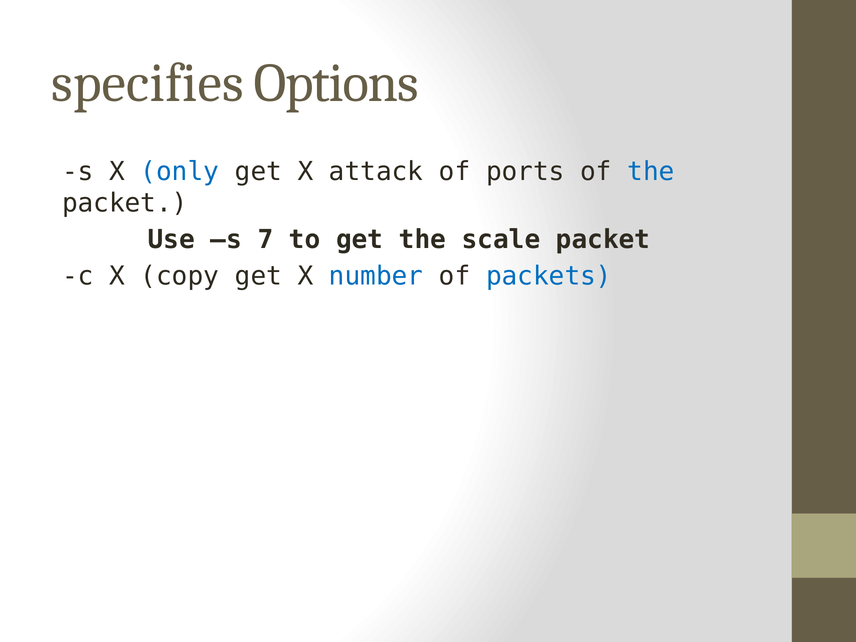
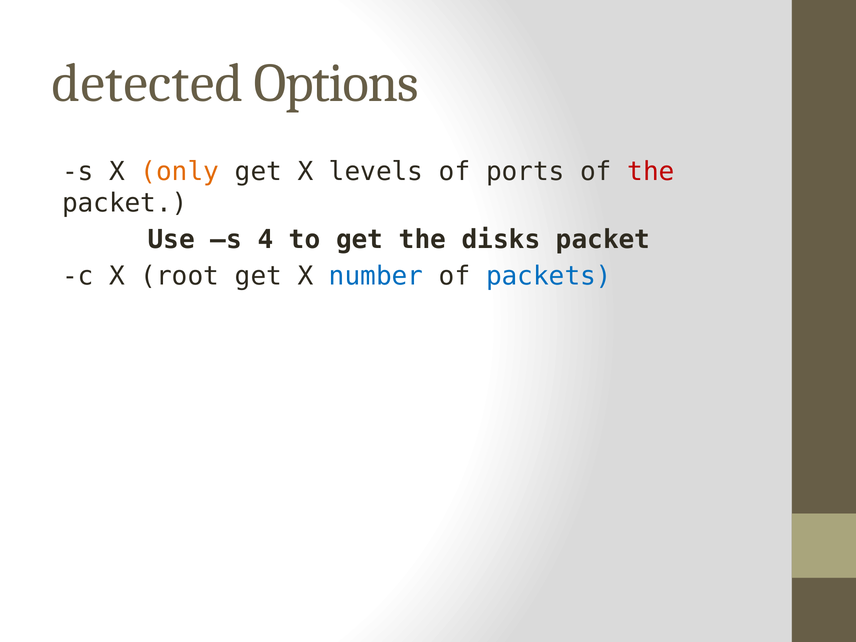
specifies: specifies -> detected (147, 83)
only colour: blue -> orange (180, 172)
attack: attack -> levels (376, 172)
the colour: blue -> red (651, 172)
7: 7 -> 4 (265, 240)
scale: scale -> disks (501, 240)
copy: copy -> root (180, 276)
